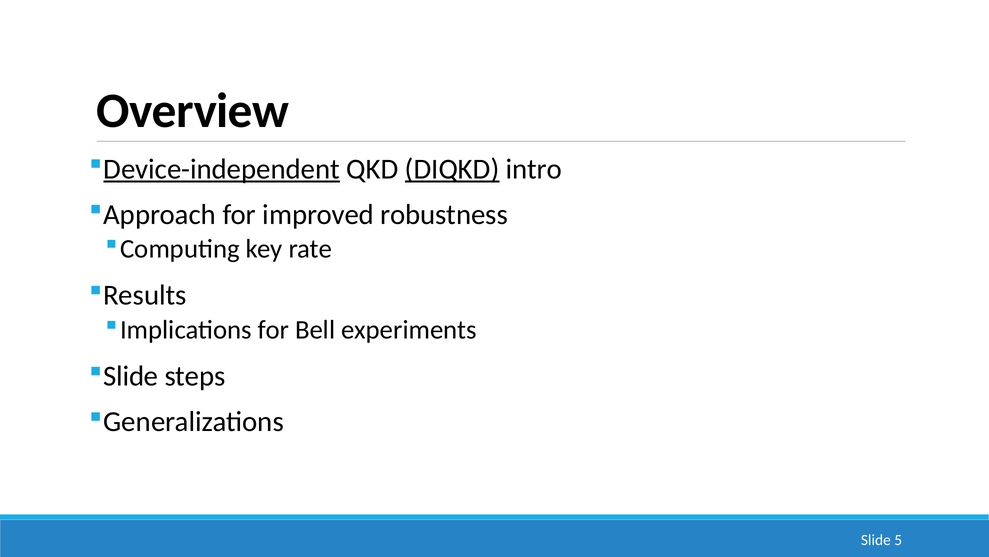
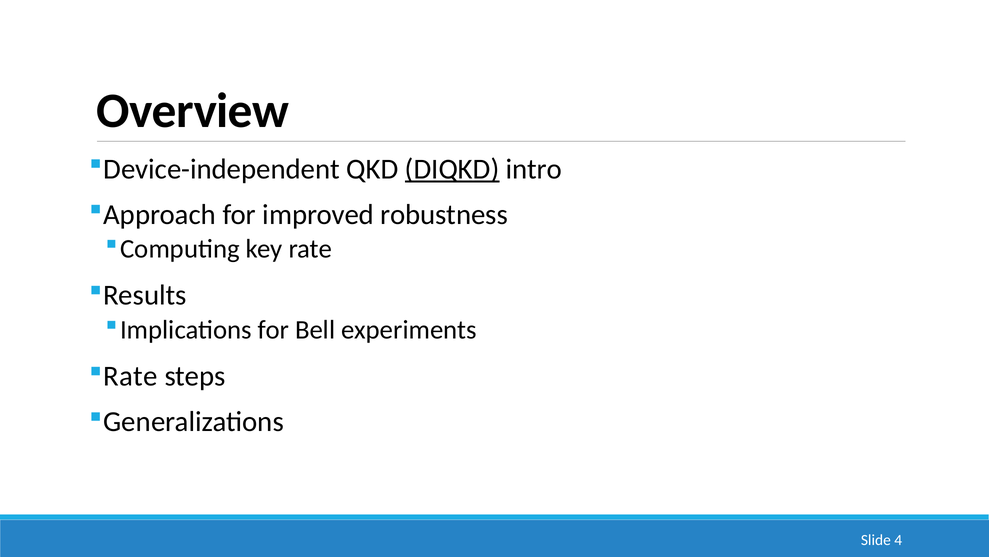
Device-independent underline: present -> none (222, 169)
Slide: Slide -> Rate (131, 376)
5: 5 -> 4 (898, 540)
